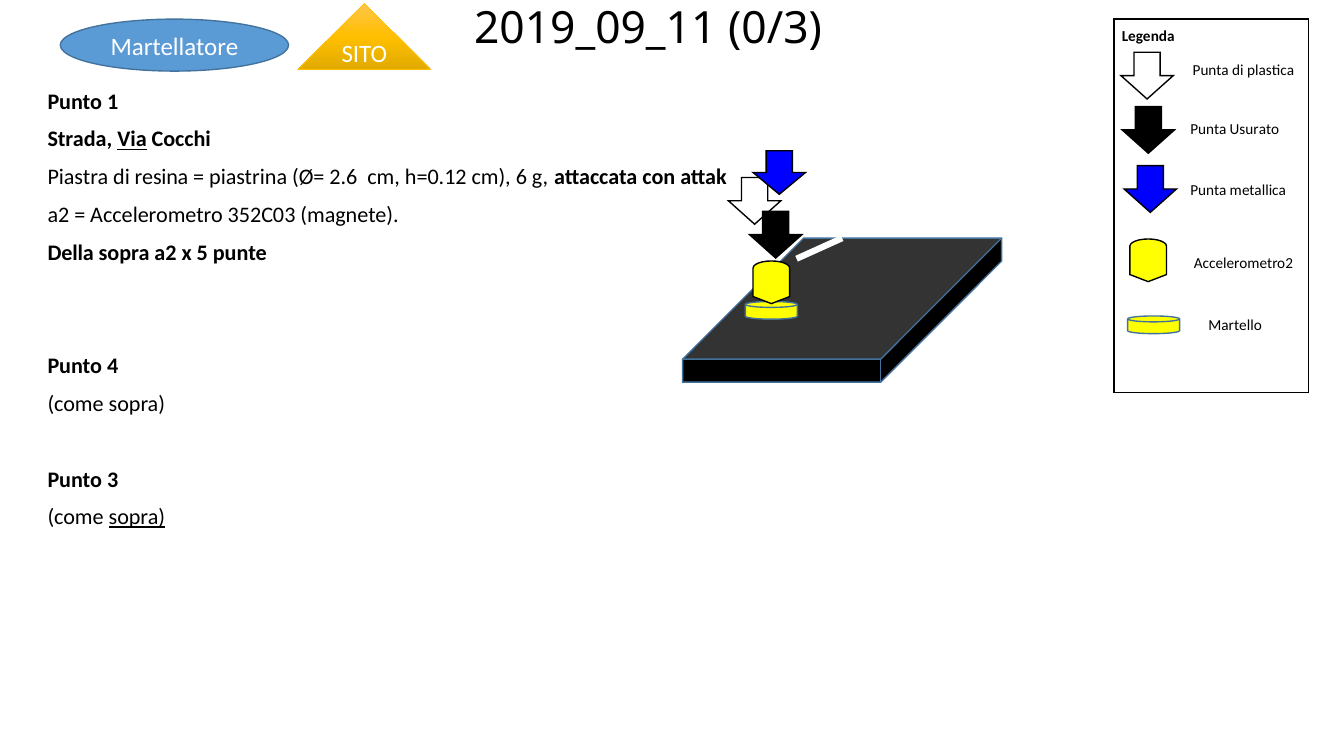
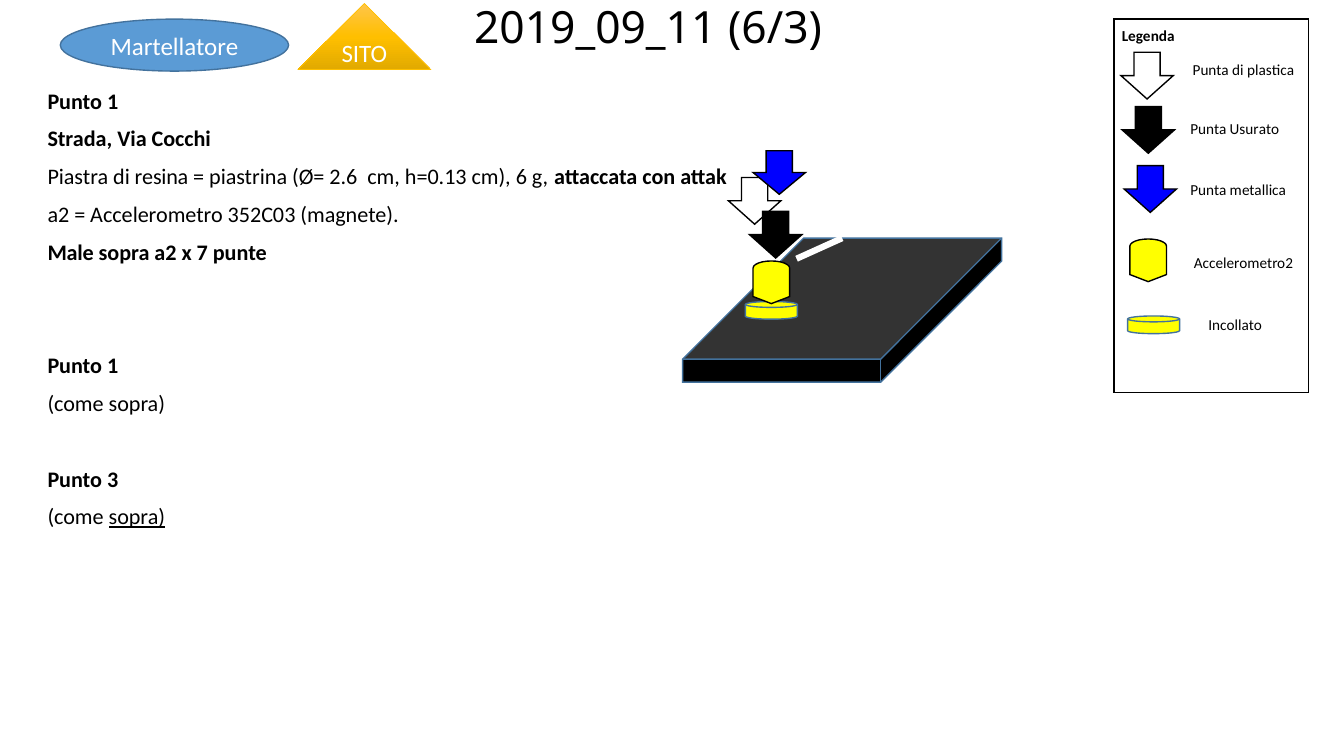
0/3: 0/3 -> 6/3 (775, 29)
Via underline: present -> none (132, 140)
h=0.12: h=0.12 -> h=0.13 (436, 177)
Della: Della -> Male (71, 253)
5: 5 -> 7 (202, 253)
Martello: Martello -> Incollato (1235, 325)
4: 4 -> 1 (113, 366)
